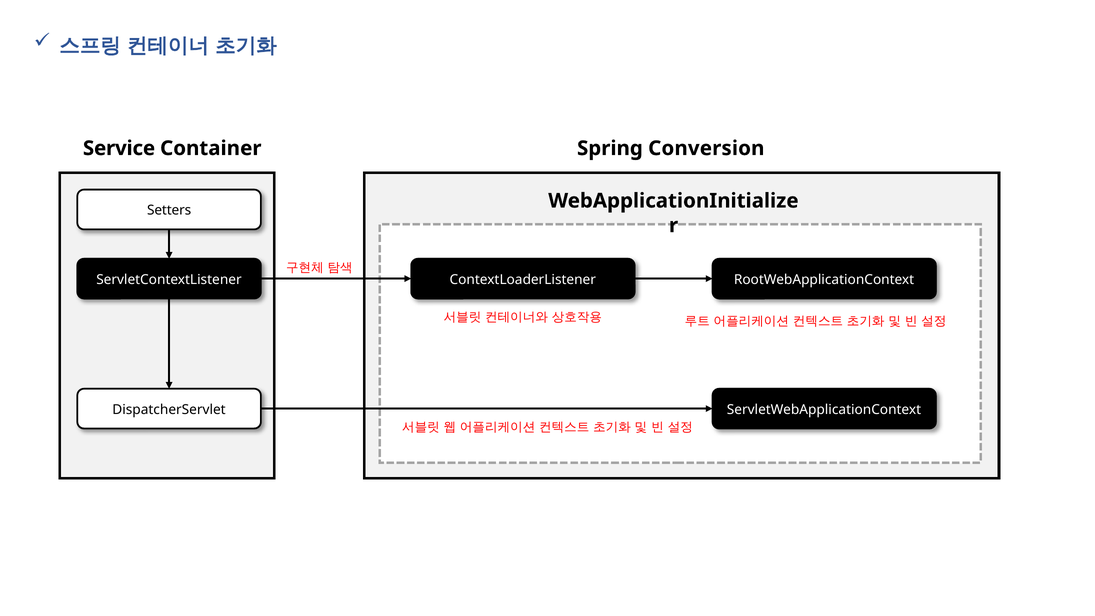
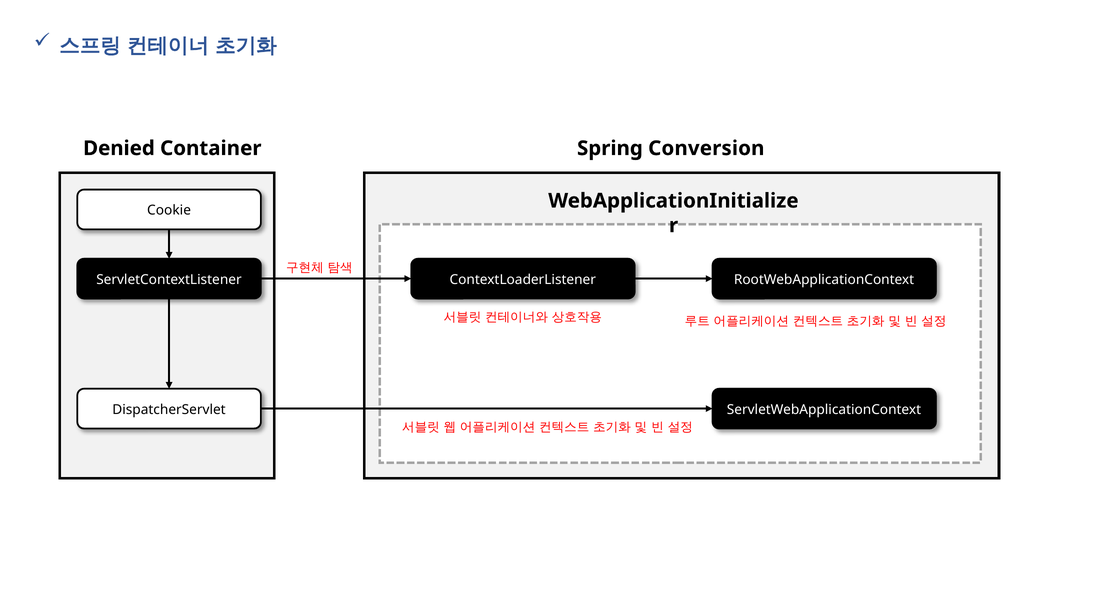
Service: Service -> Denied (119, 148)
Setters: Setters -> Cookie (169, 210)
